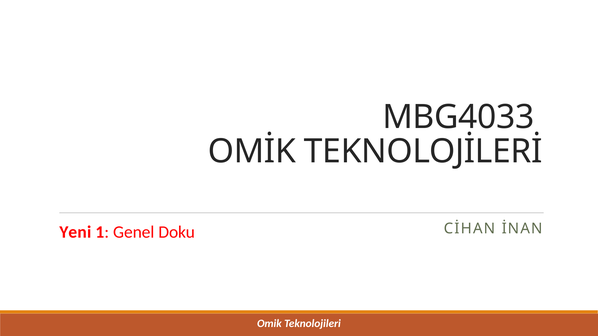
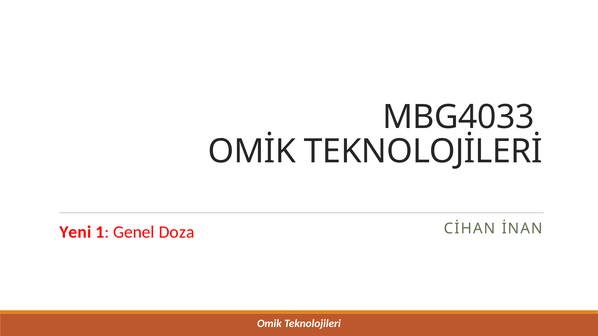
Doku: Doku -> Doza (177, 232)
